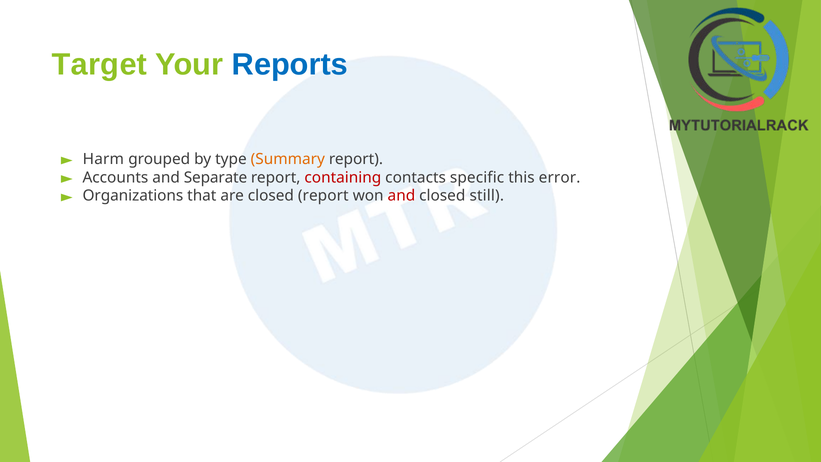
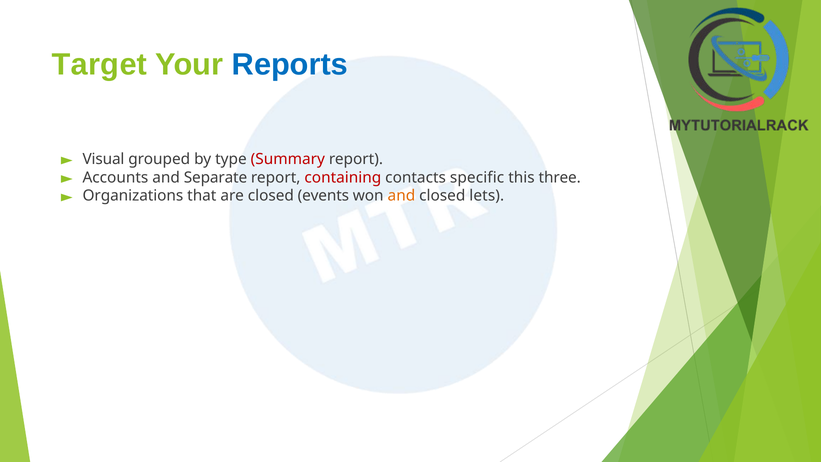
Harm: Harm -> Visual (103, 159)
Summary colour: orange -> red (288, 159)
error: error -> three (560, 177)
closed report: report -> events (323, 196)
and colour: red -> orange (401, 196)
still: still -> lets (487, 196)
